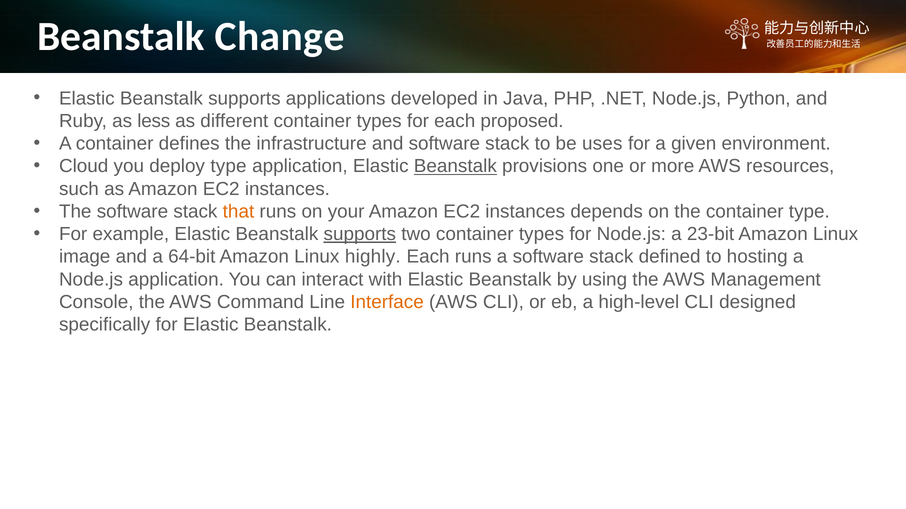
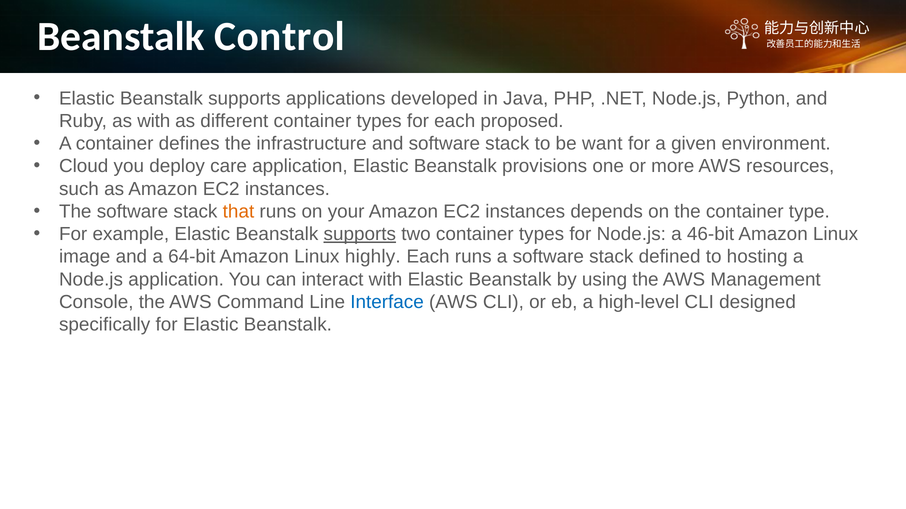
Change: Change -> Control (280, 36)
as less: less -> with (154, 121)
uses: uses -> want (602, 144)
deploy type: type -> care (229, 166)
Beanstalk underline: present -> none (455, 166)
23-bit: 23-bit -> 46-bit (711, 234)
Interface colour: orange -> blue (387, 302)
